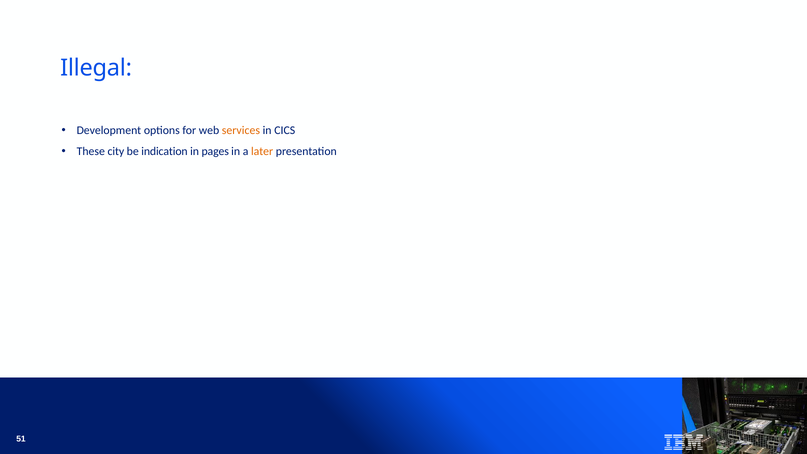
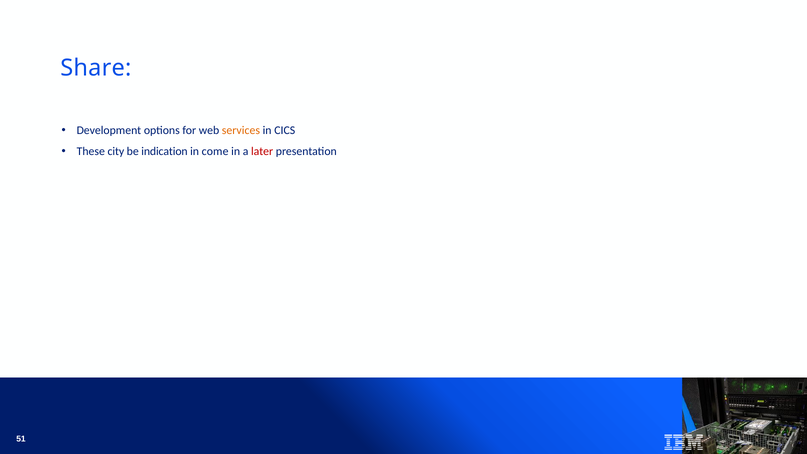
Illegal: Illegal -> Share (96, 68)
pages: pages -> come (215, 151)
later colour: orange -> red (262, 151)
